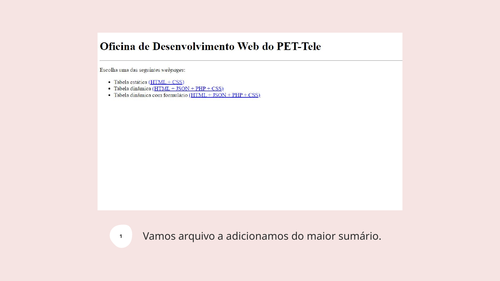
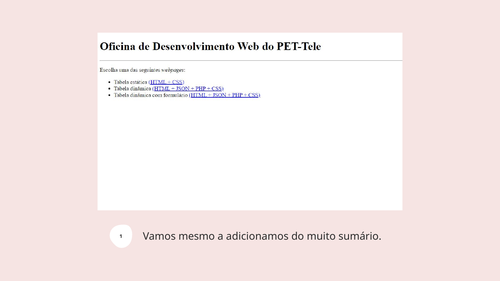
arquivo: arquivo -> mesmo (197, 237)
maior: maior -> muito (321, 237)
